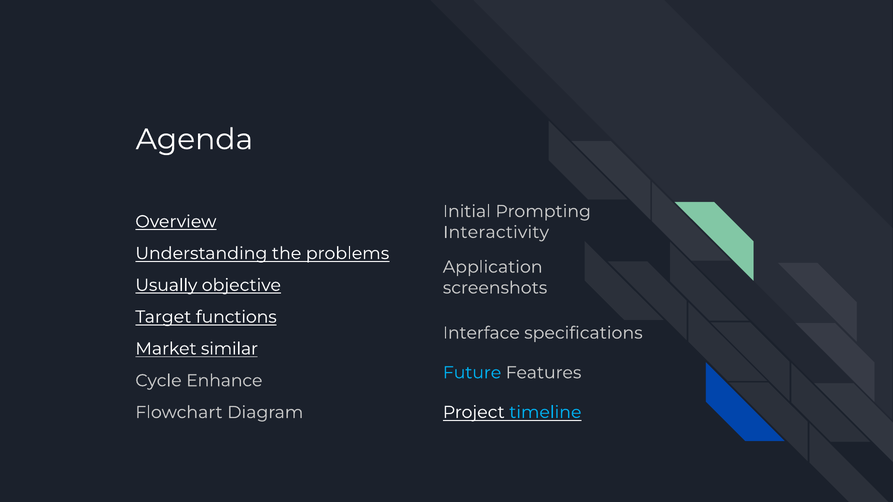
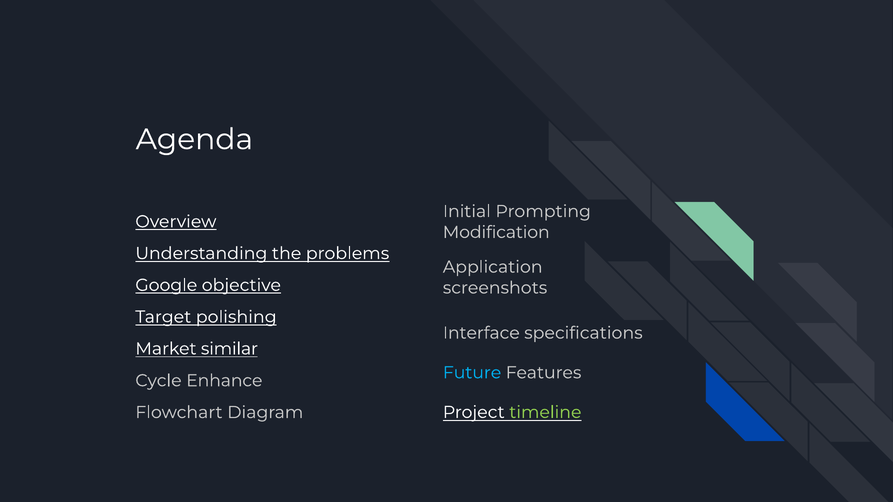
Interactivity: Interactivity -> Modification (496, 232)
Usually: Usually -> Google (166, 285)
functions: functions -> polishing (236, 317)
timeline colour: light blue -> light green (545, 413)
